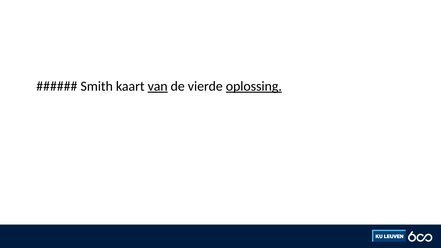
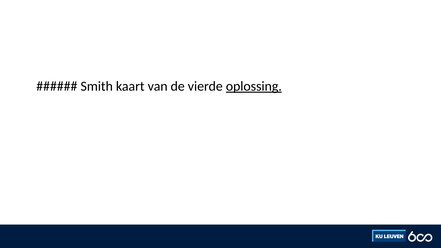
van underline: present -> none (158, 86)
